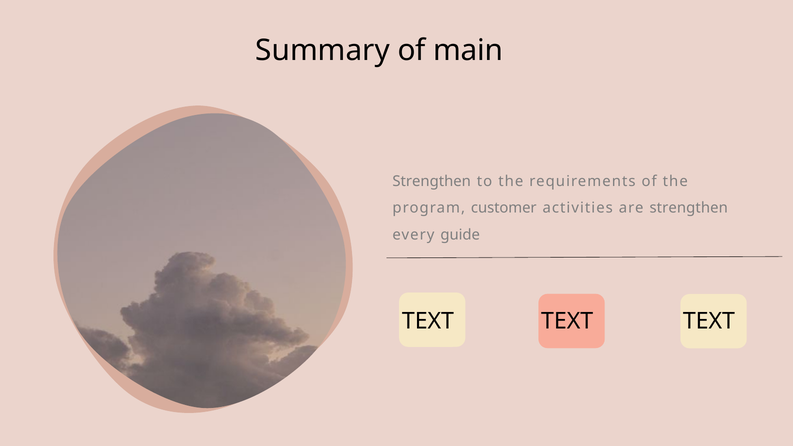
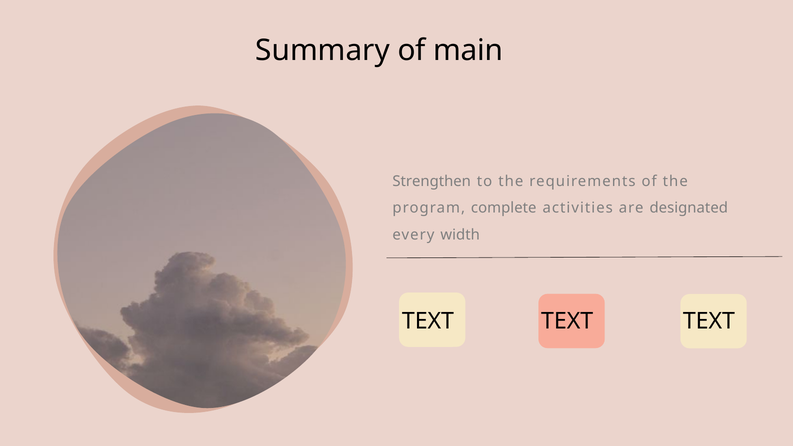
customer: customer -> complete (504, 208)
are strengthen: strengthen -> designated (689, 208)
guide: guide -> width (460, 235)
